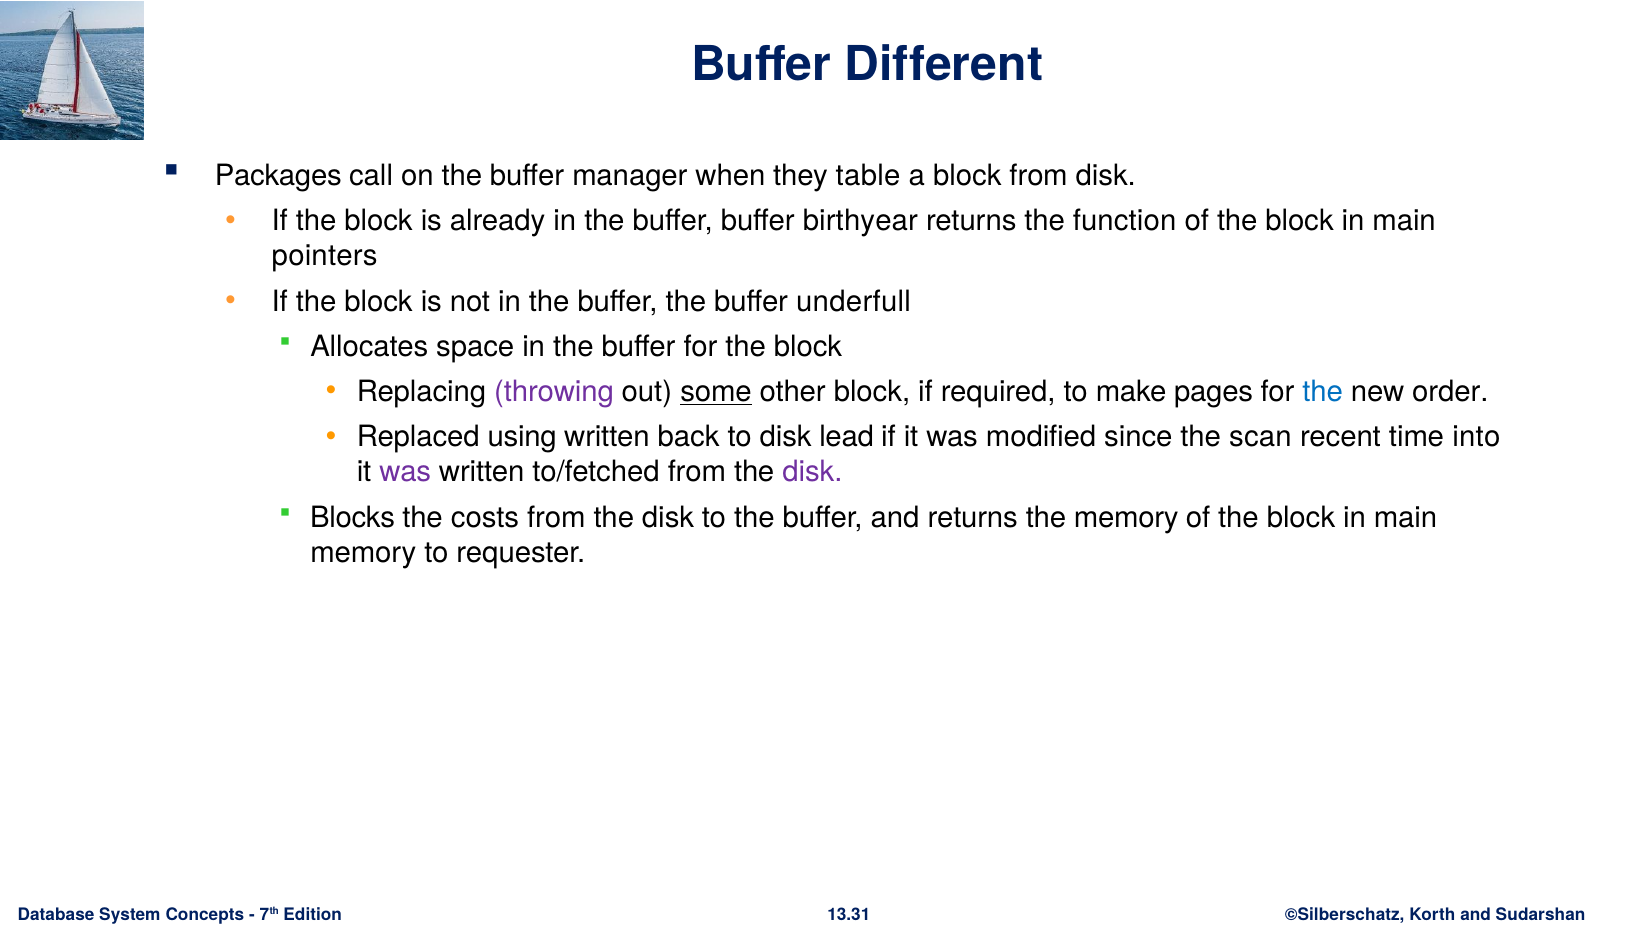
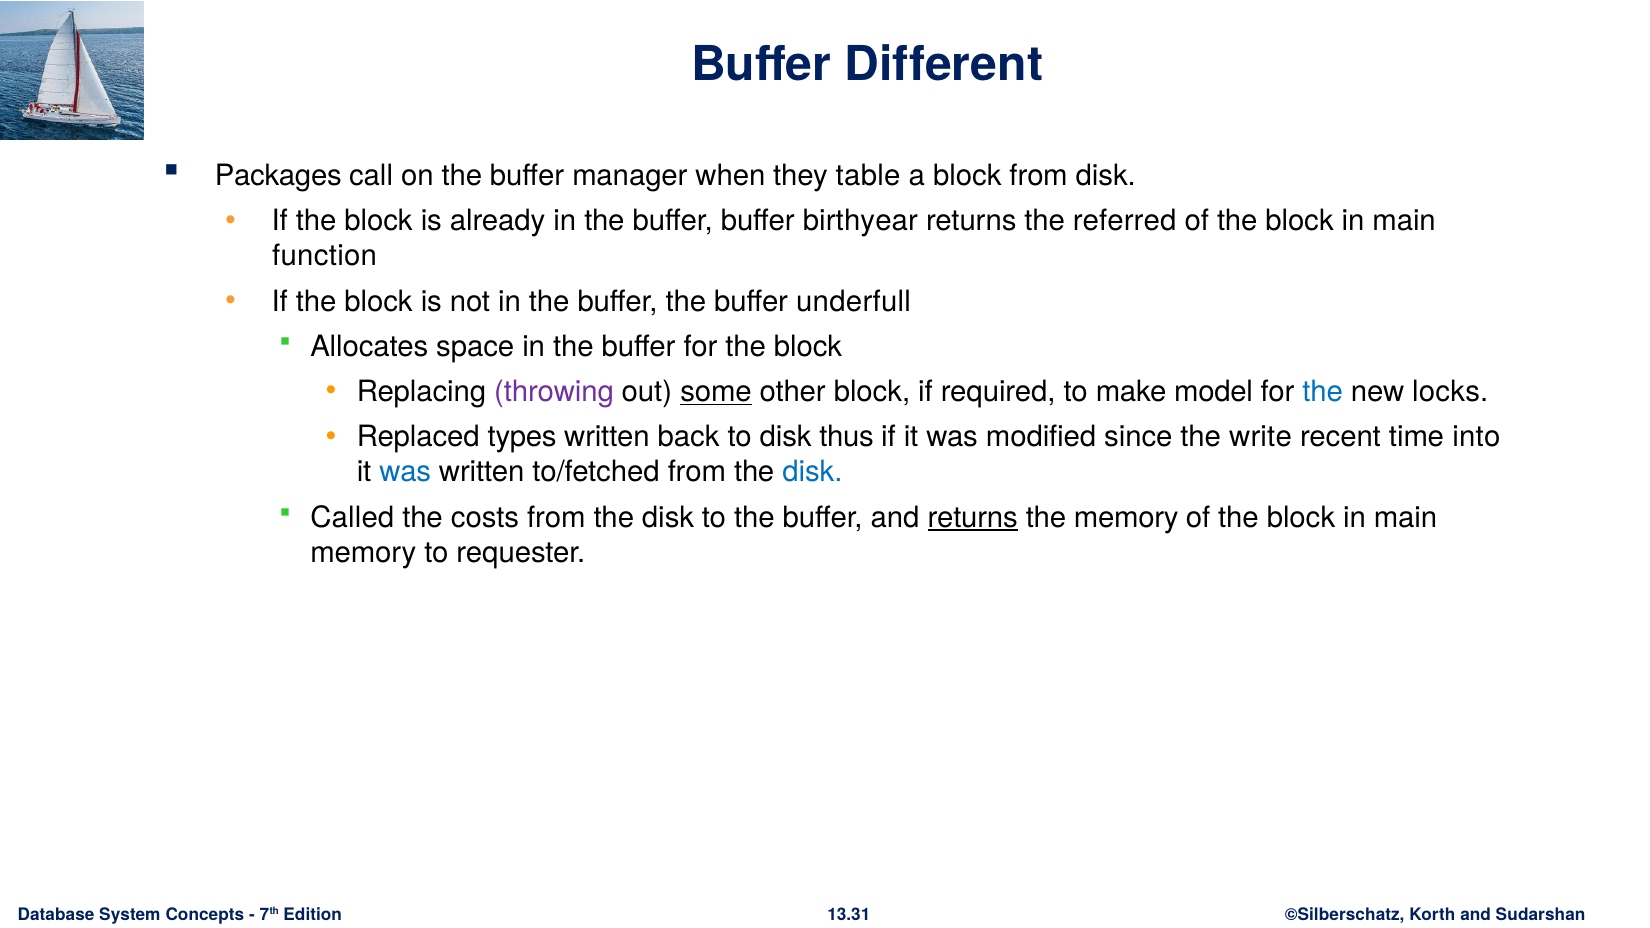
function: function -> referred (1125, 221)
pointers: pointers -> function (325, 256)
pages: pages -> model (1214, 392)
order: order -> locks (1450, 392)
using: using -> types (522, 437)
lead: lead -> thus (847, 437)
scan: scan -> write (1260, 437)
was colour: purple -> blue (405, 472)
disk colour: purple -> blue (812, 472)
Blocks: Blocks -> Called (352, 518)
returns underline: none -> present (973, 518)
